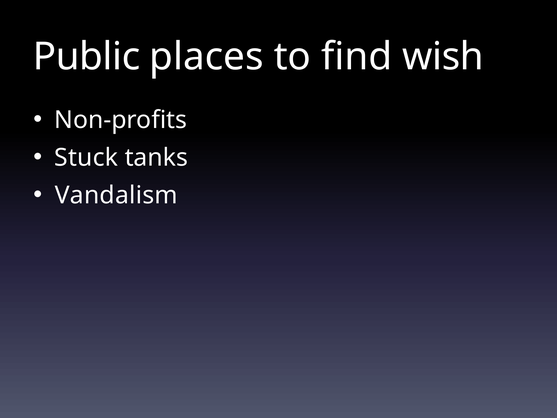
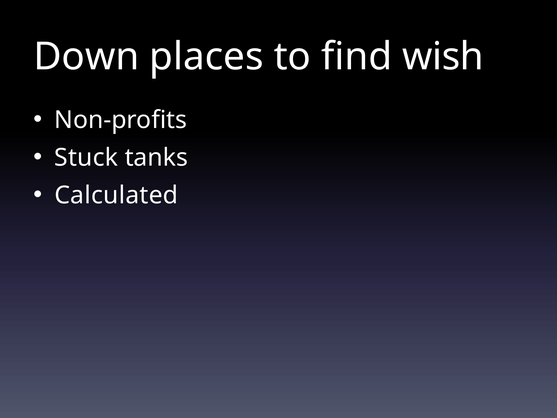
Public: Public -> Down (86, 57)
Vandalism: Vandalism -> Calculated (116, 195)
